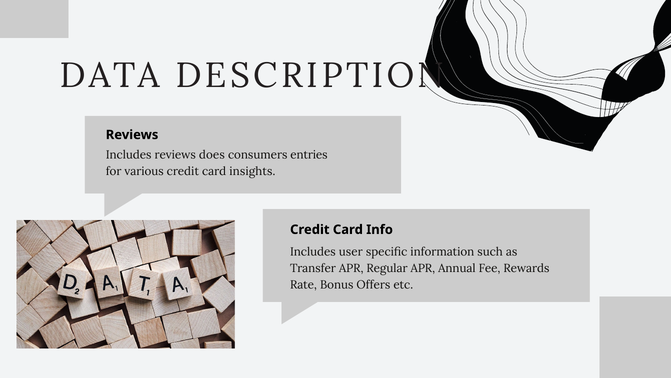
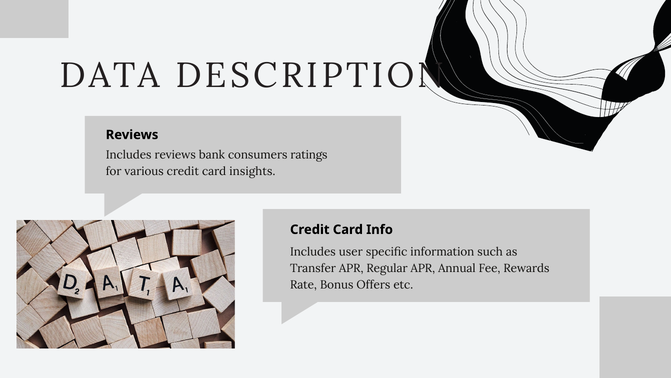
does: does -> bank (212, 155)
entries: entries -> ratings (309, 155)
